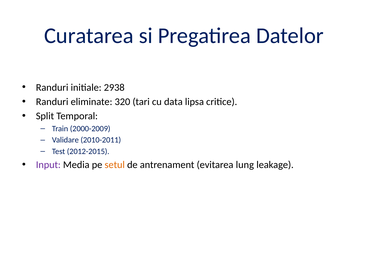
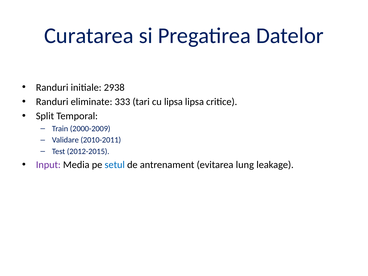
320: 320 -> 333 (122, 102)
cu data: data -> lipsa (173, 102)
setul colour: orange -> blue (115, 165)
